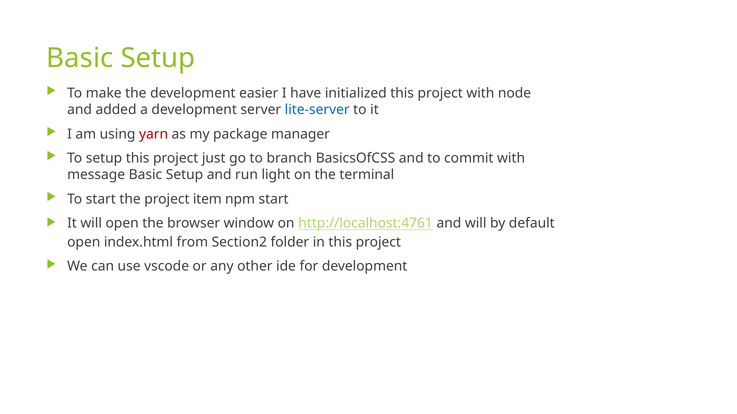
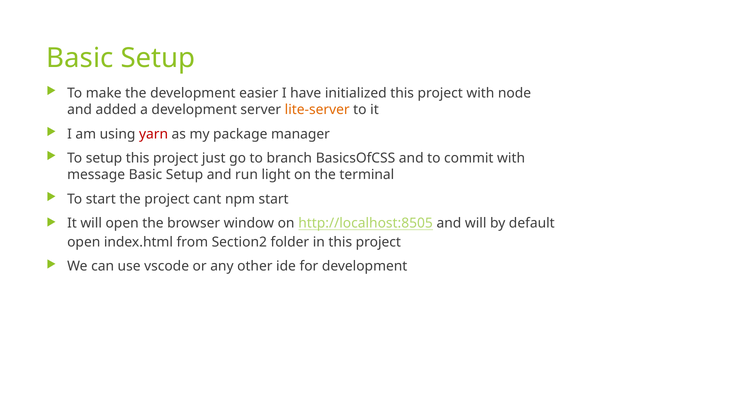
lite-server colour: blue -> orange (317, 110)
item: item -> cant (207, 199)
http://localhost:4761: http://localhost:4761 -> http://localhost:8505 (366, 224)
